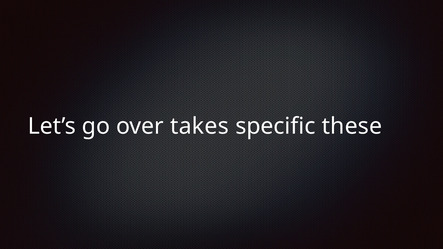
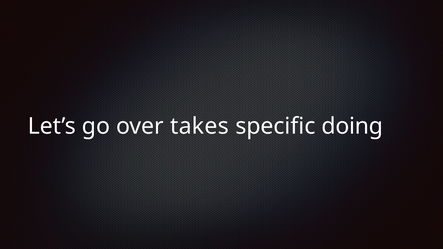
these: these -> doing (352, 126)
